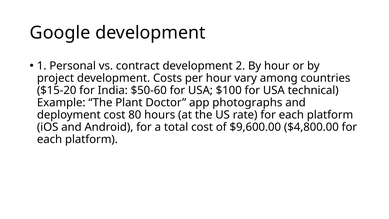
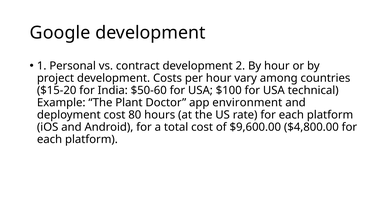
photographs: photographs -> environment (247, 103)
